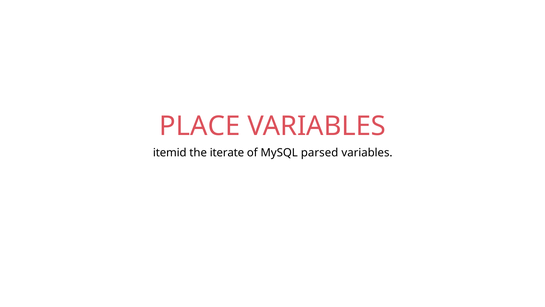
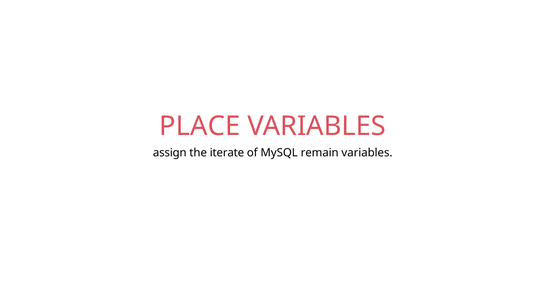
itemid: itemid -> assign (170, 153)
parsed: parsed -> remain (320, 153)
